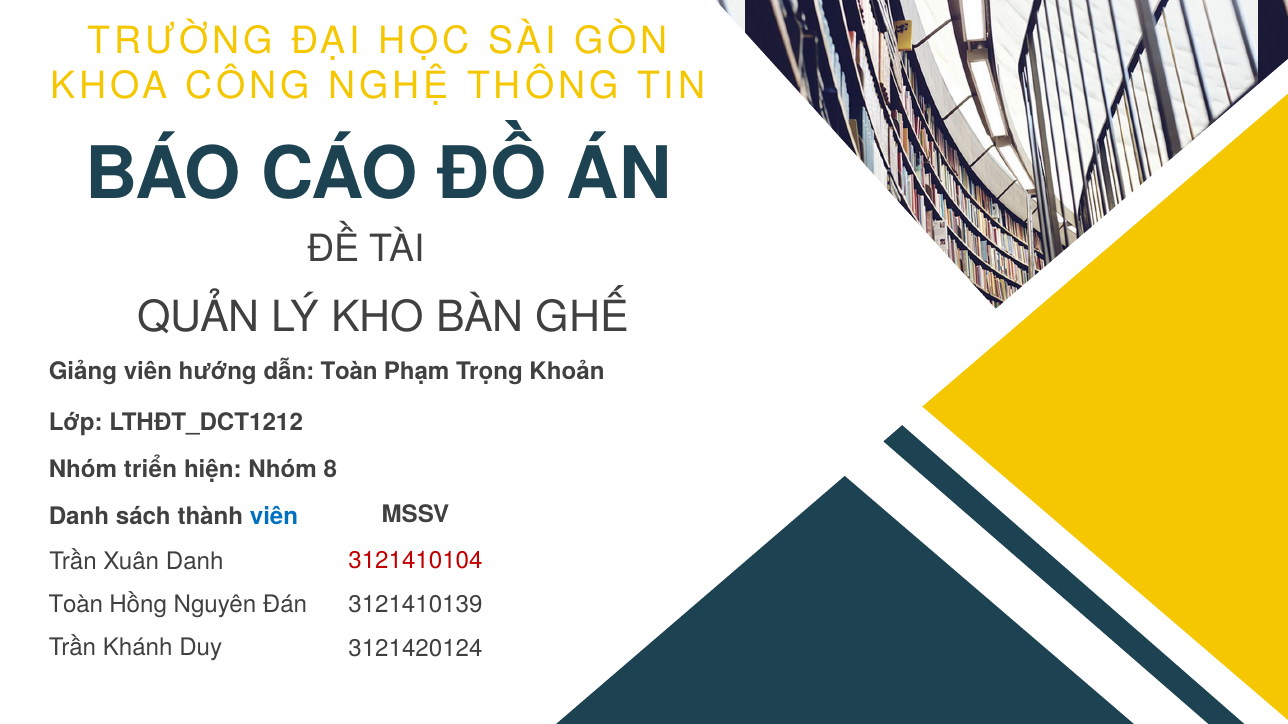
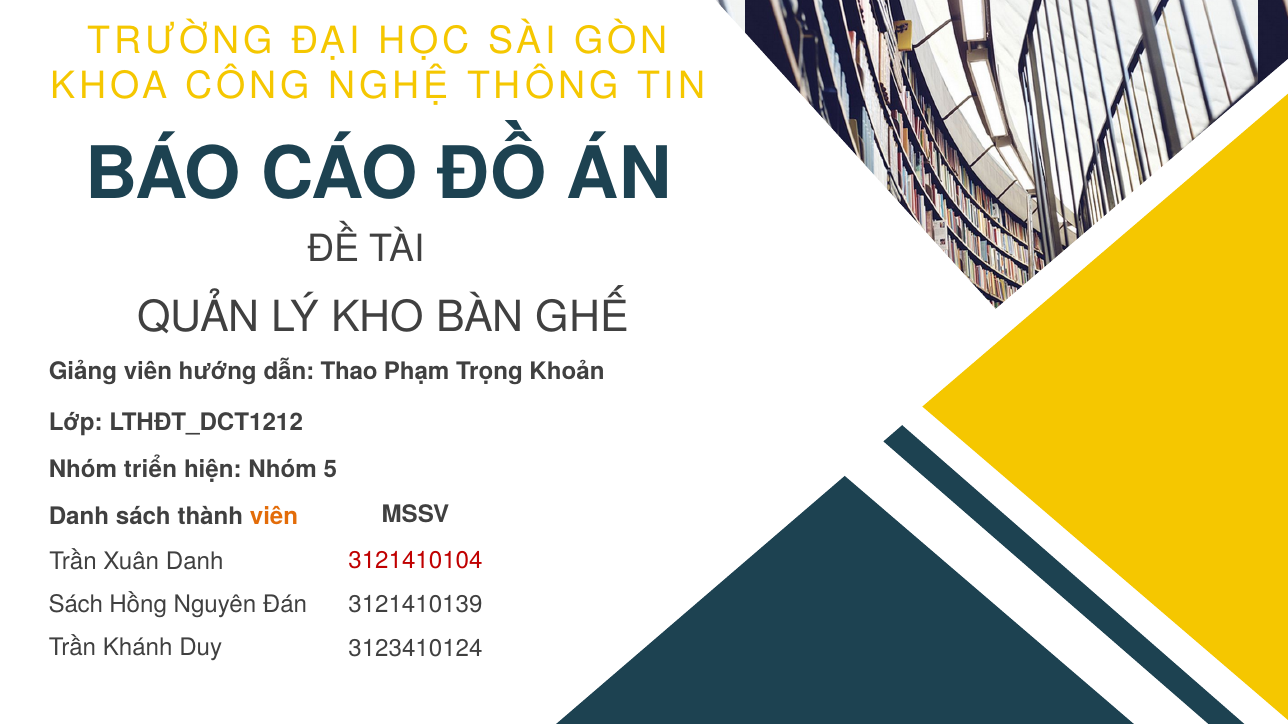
dẫn Toàn: Toàn -> Thao (349, 372)
8: 8 -> 5 (330, 470)
viên colour: blue -> orange (274, 517)
Toàn: Toàn -> Sách (76, 605)
3121420124: 3121420124 -> 3123410124 (415, 649)
